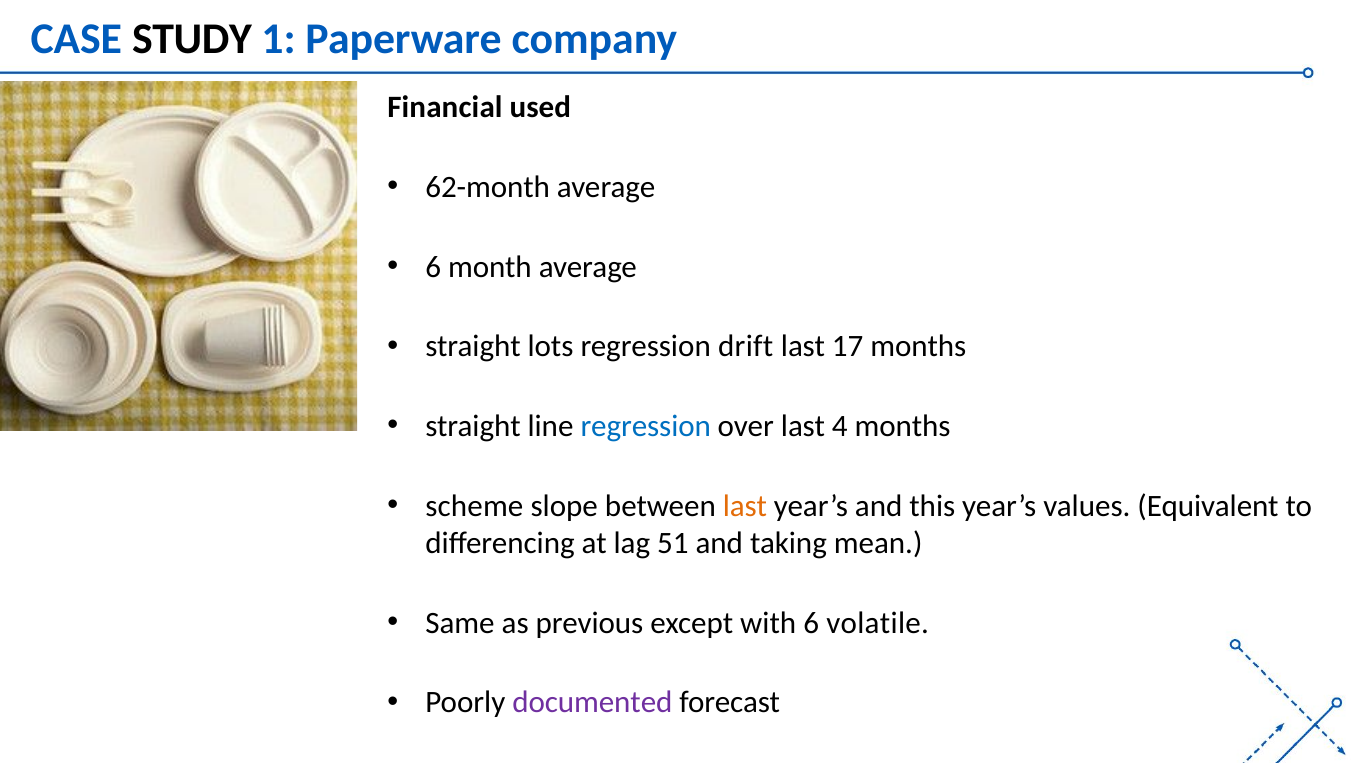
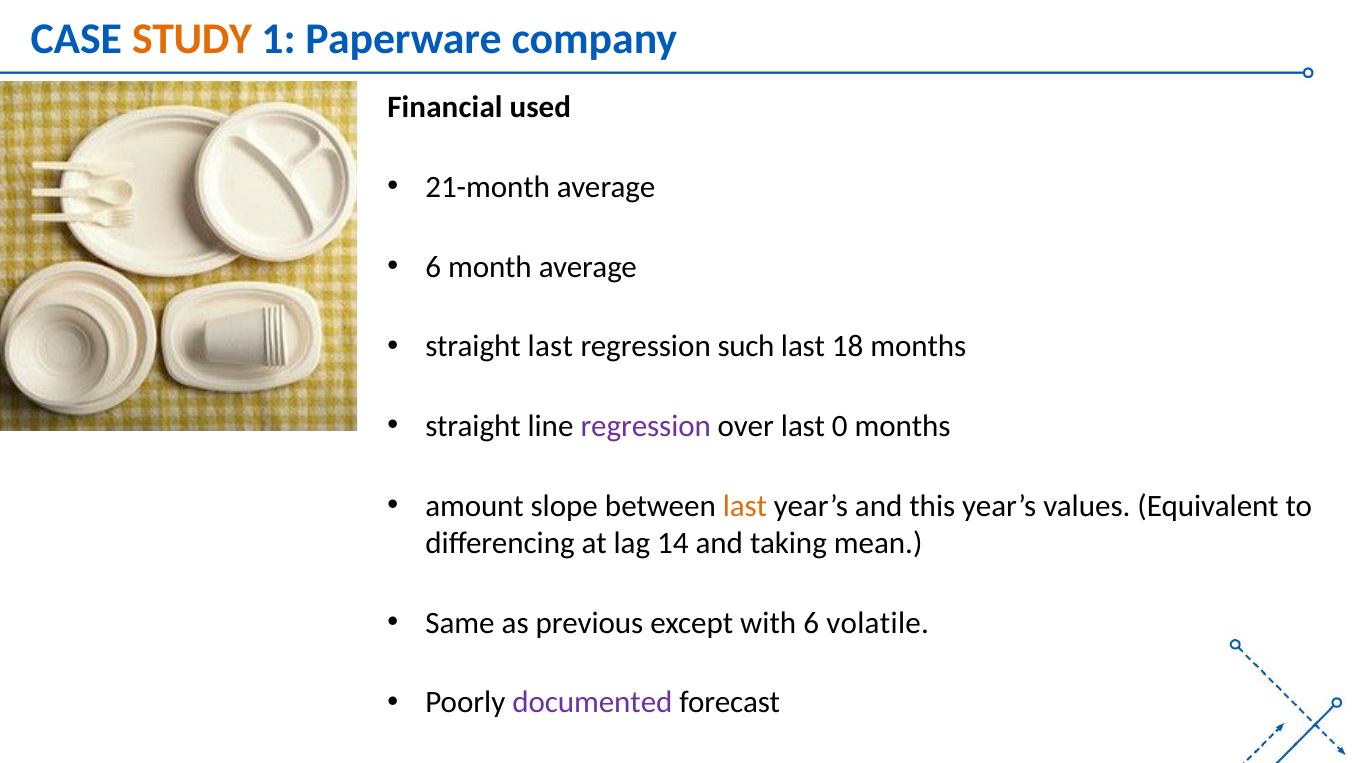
STUDY colour: black -> orange (192, 39)
62-month: 62-month -> 21-month (488, 187)
straight lots: lots -> last (550, 346)
drift: drift -> such (746, 346)
17: 17 -> 18 (848, 346)
regression colour: blue -> purple (646, 426)
4: 4 -> 0 (840, 426)
scheme: scheme -> amount (475, 506)
51: 51 -> 14 (673, 543)
